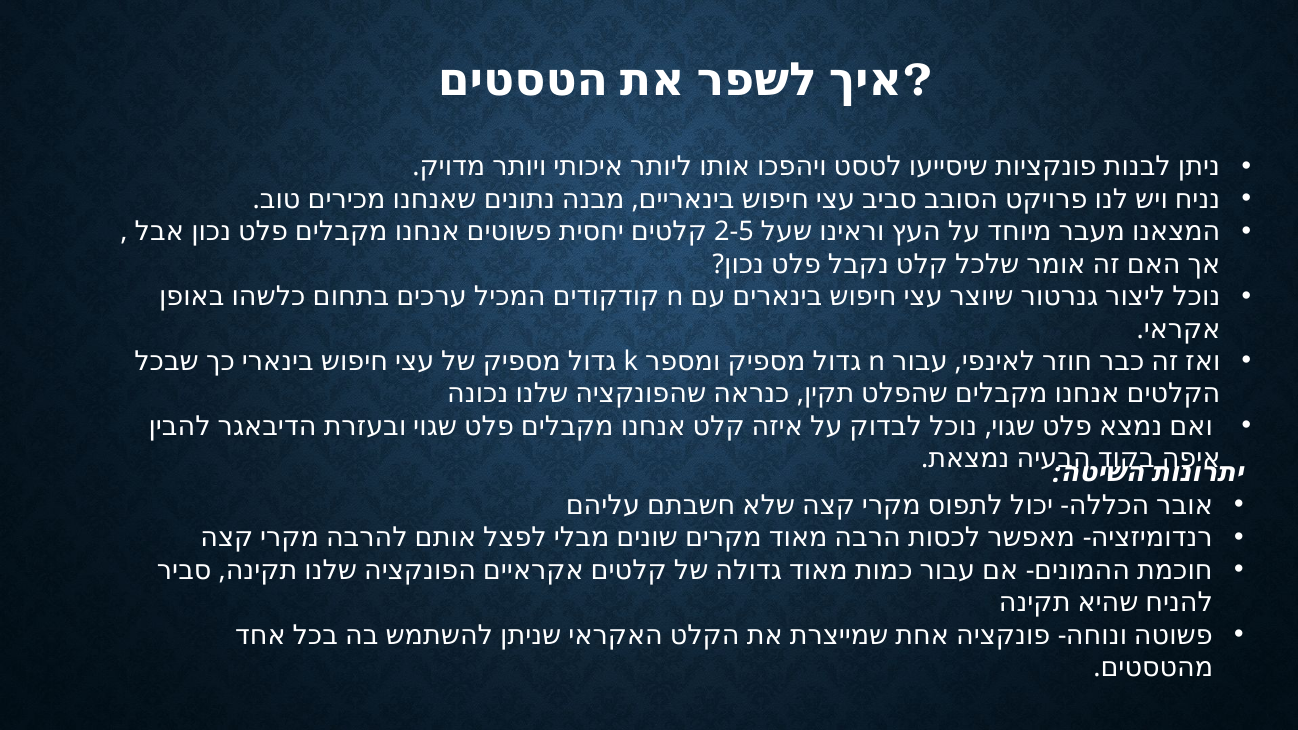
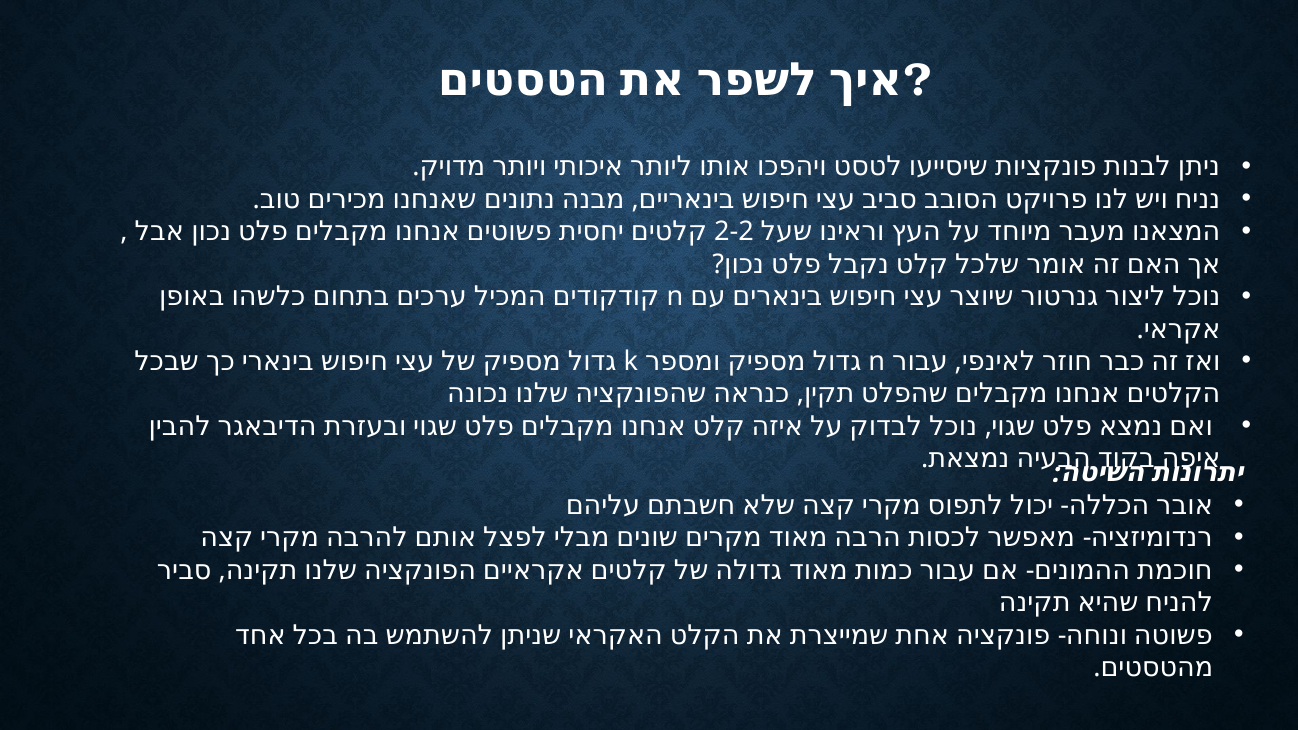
2-5: 2-5 -> 2-2 (734, 232)
